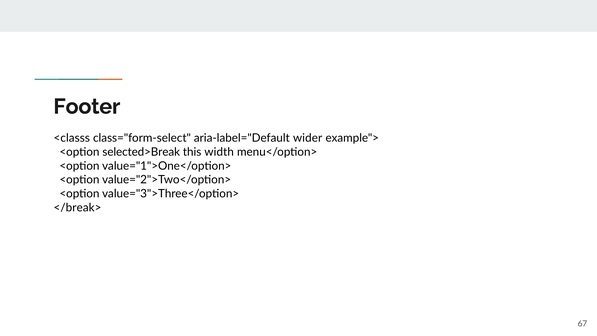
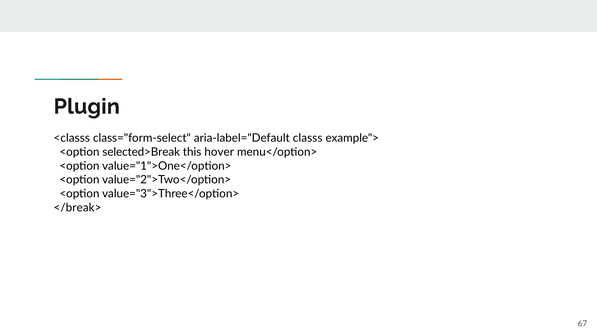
Footer: Footer -> Plugin (87, 107)
wider: wider -> classs (308, 138)
width: width -> hover (219, 152)
